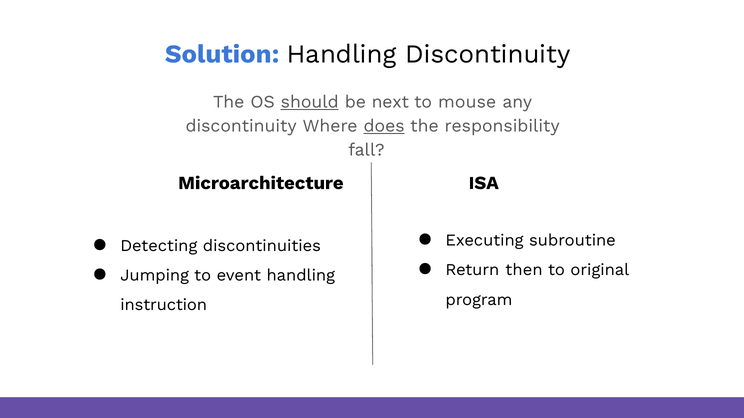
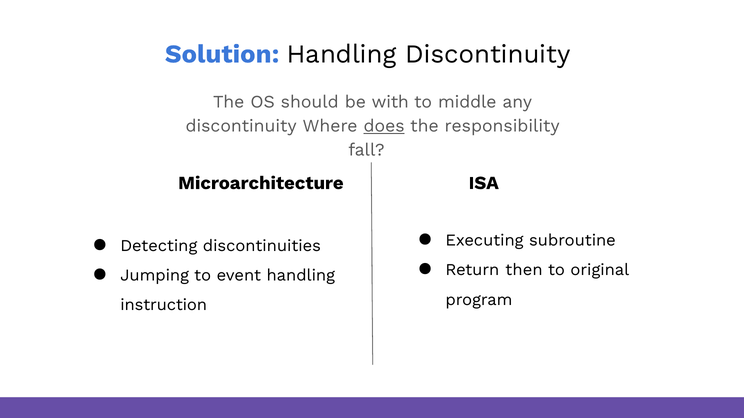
should underline: present -> none (310, 102)
next: next -> with (390, 102)
mouse: mouse -> middle (467, 102)
